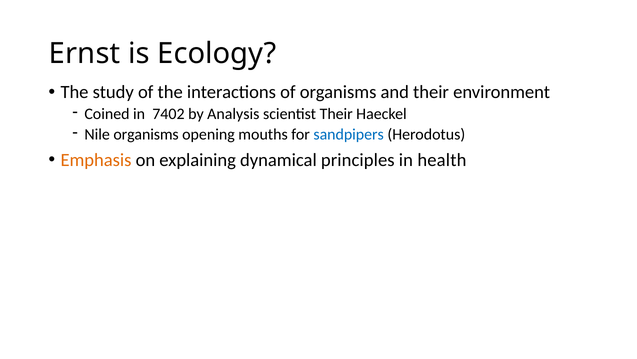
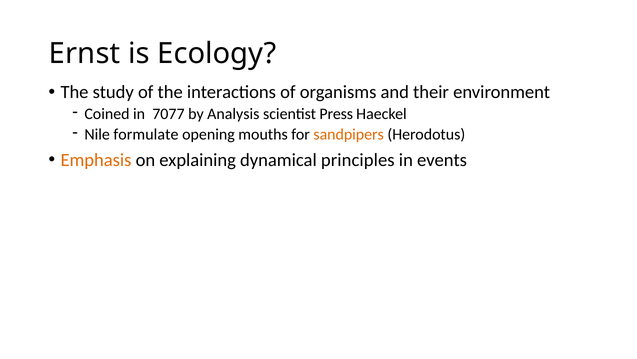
7402: 7402 -> 7077 (168, 114)
scientist Their: Their -> Press (336, 114)
Nile organisms: organisms -> formulate (146, 134)
sandpipers colour: blue -> orange (349, 134)
health: health -> events (442, 160)
